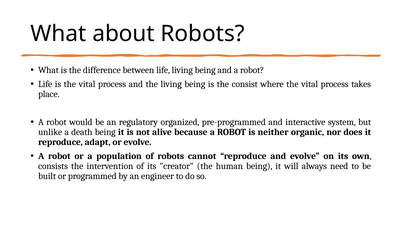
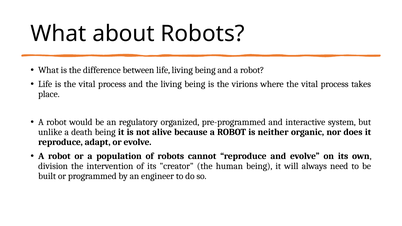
consist: consist -> virions (245, 84)
consists: consists -> division (53, 166)
